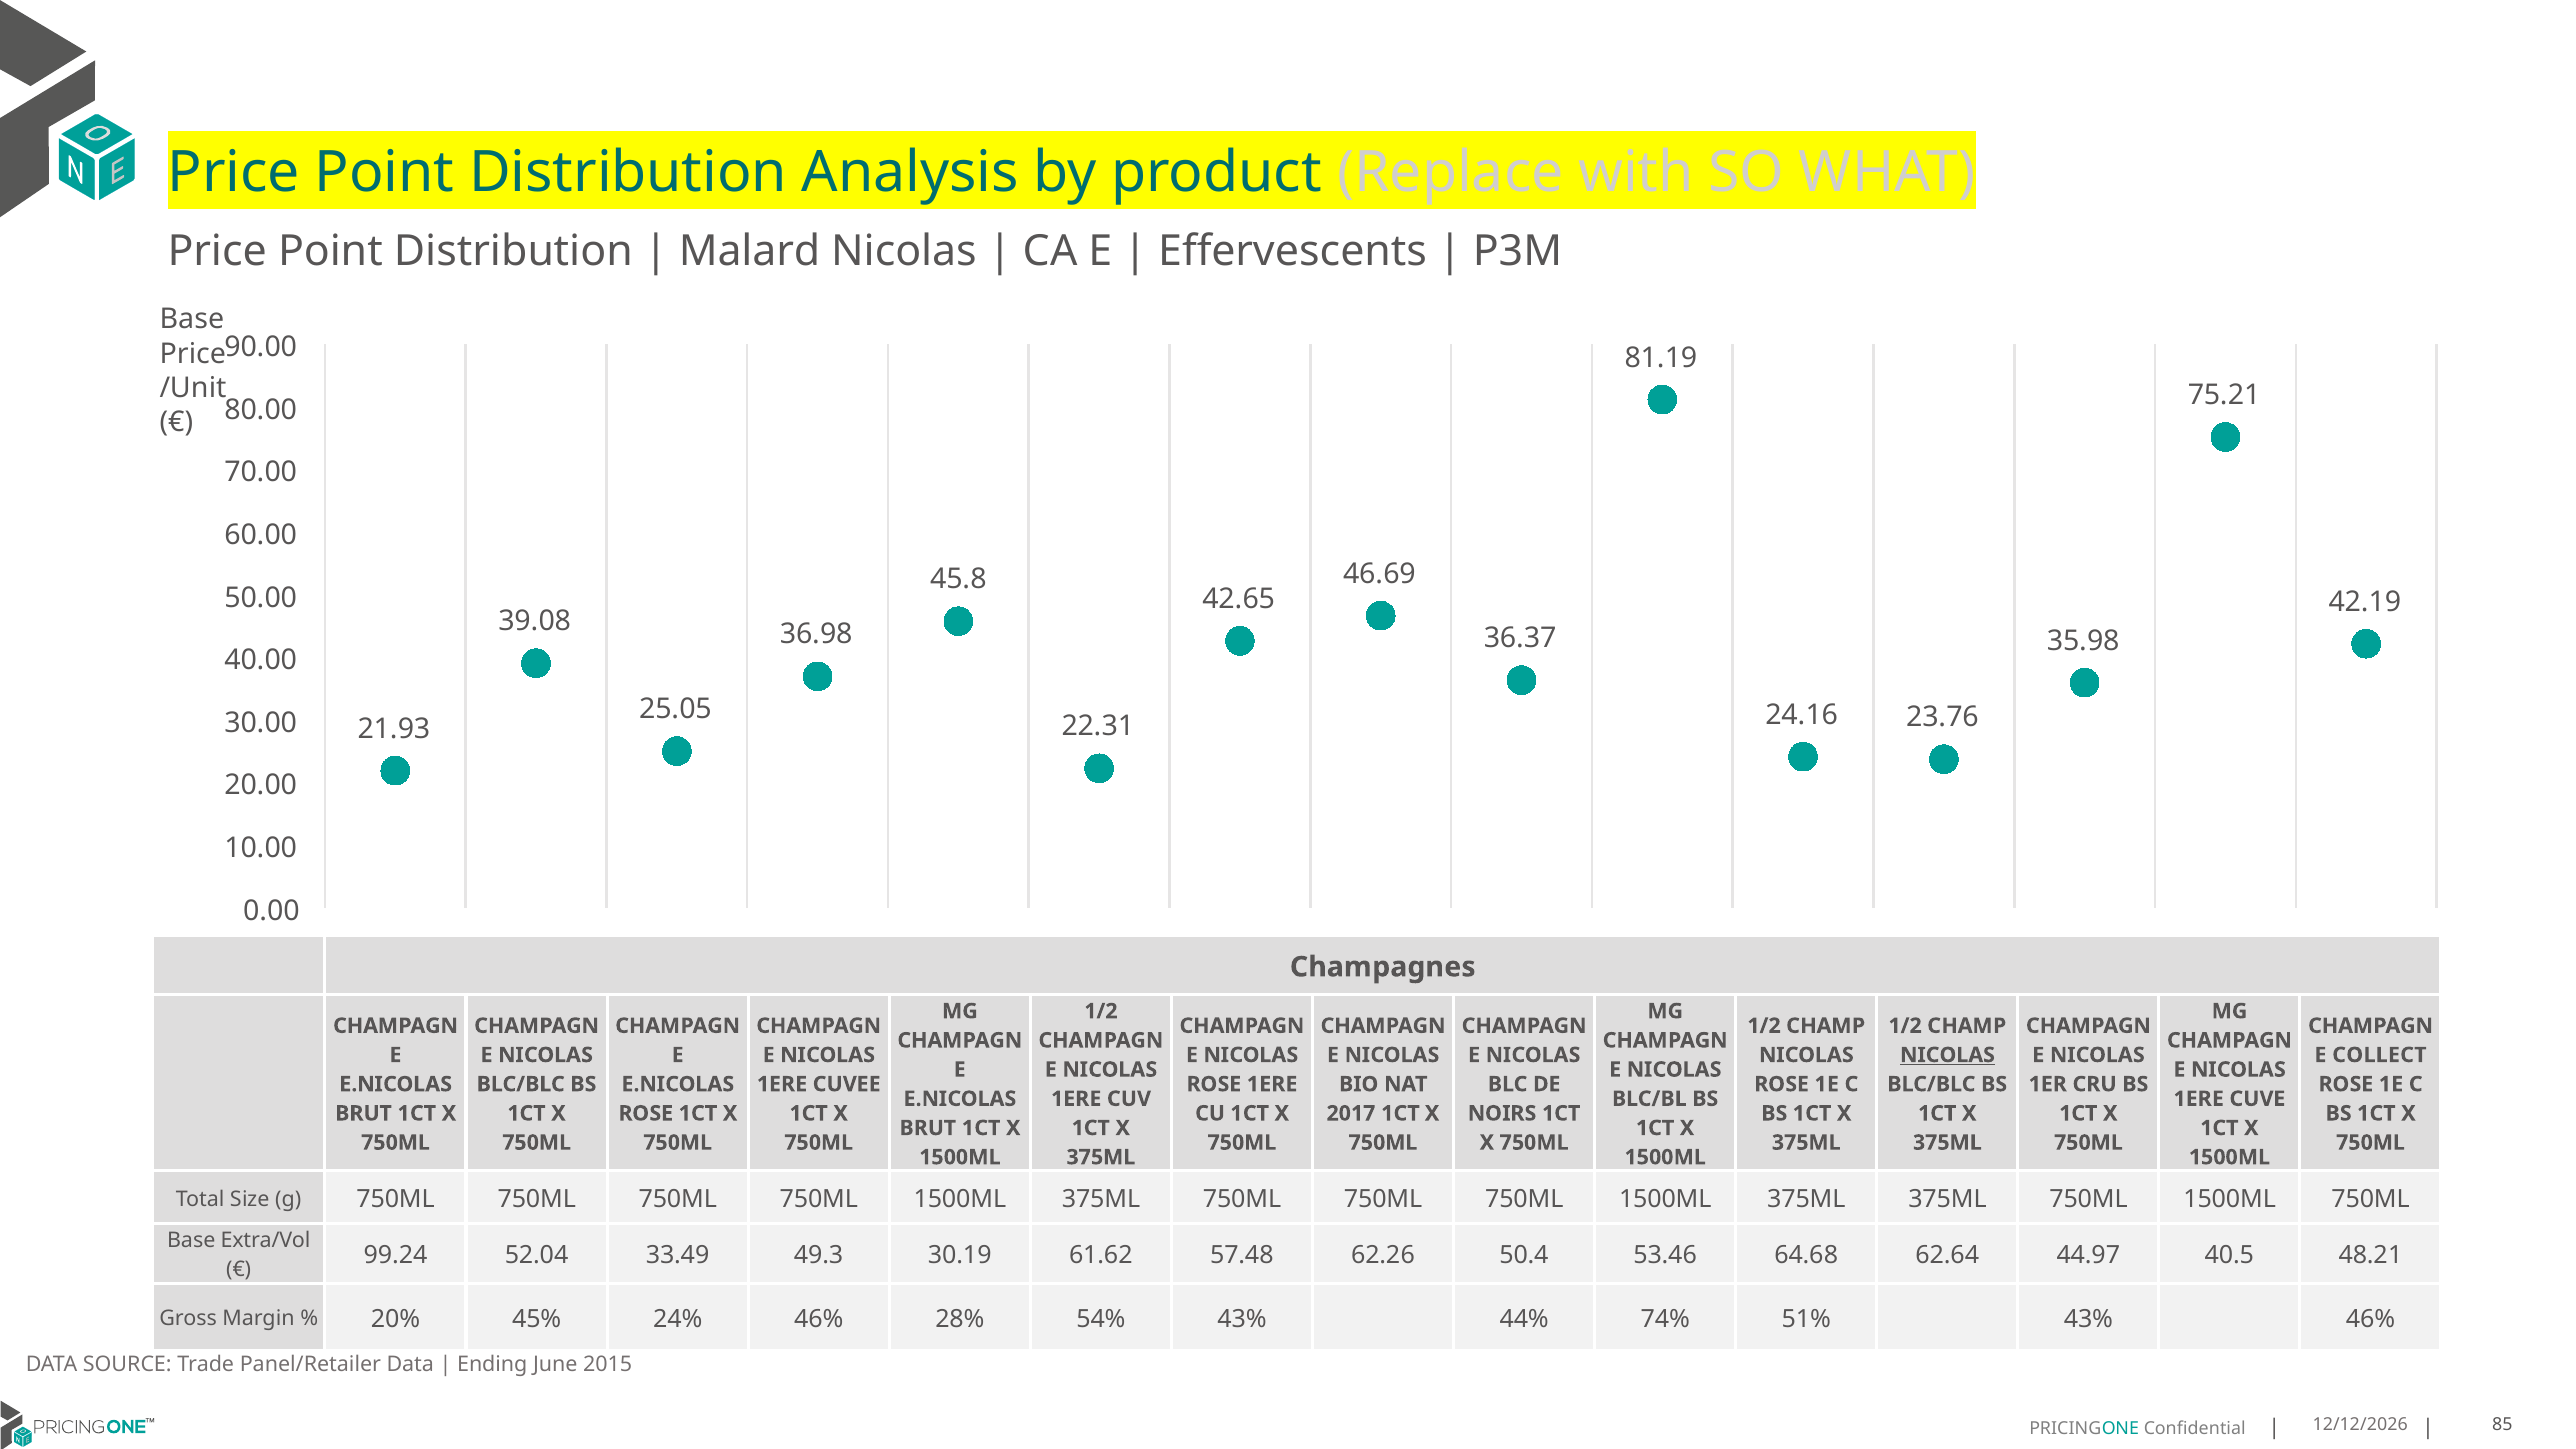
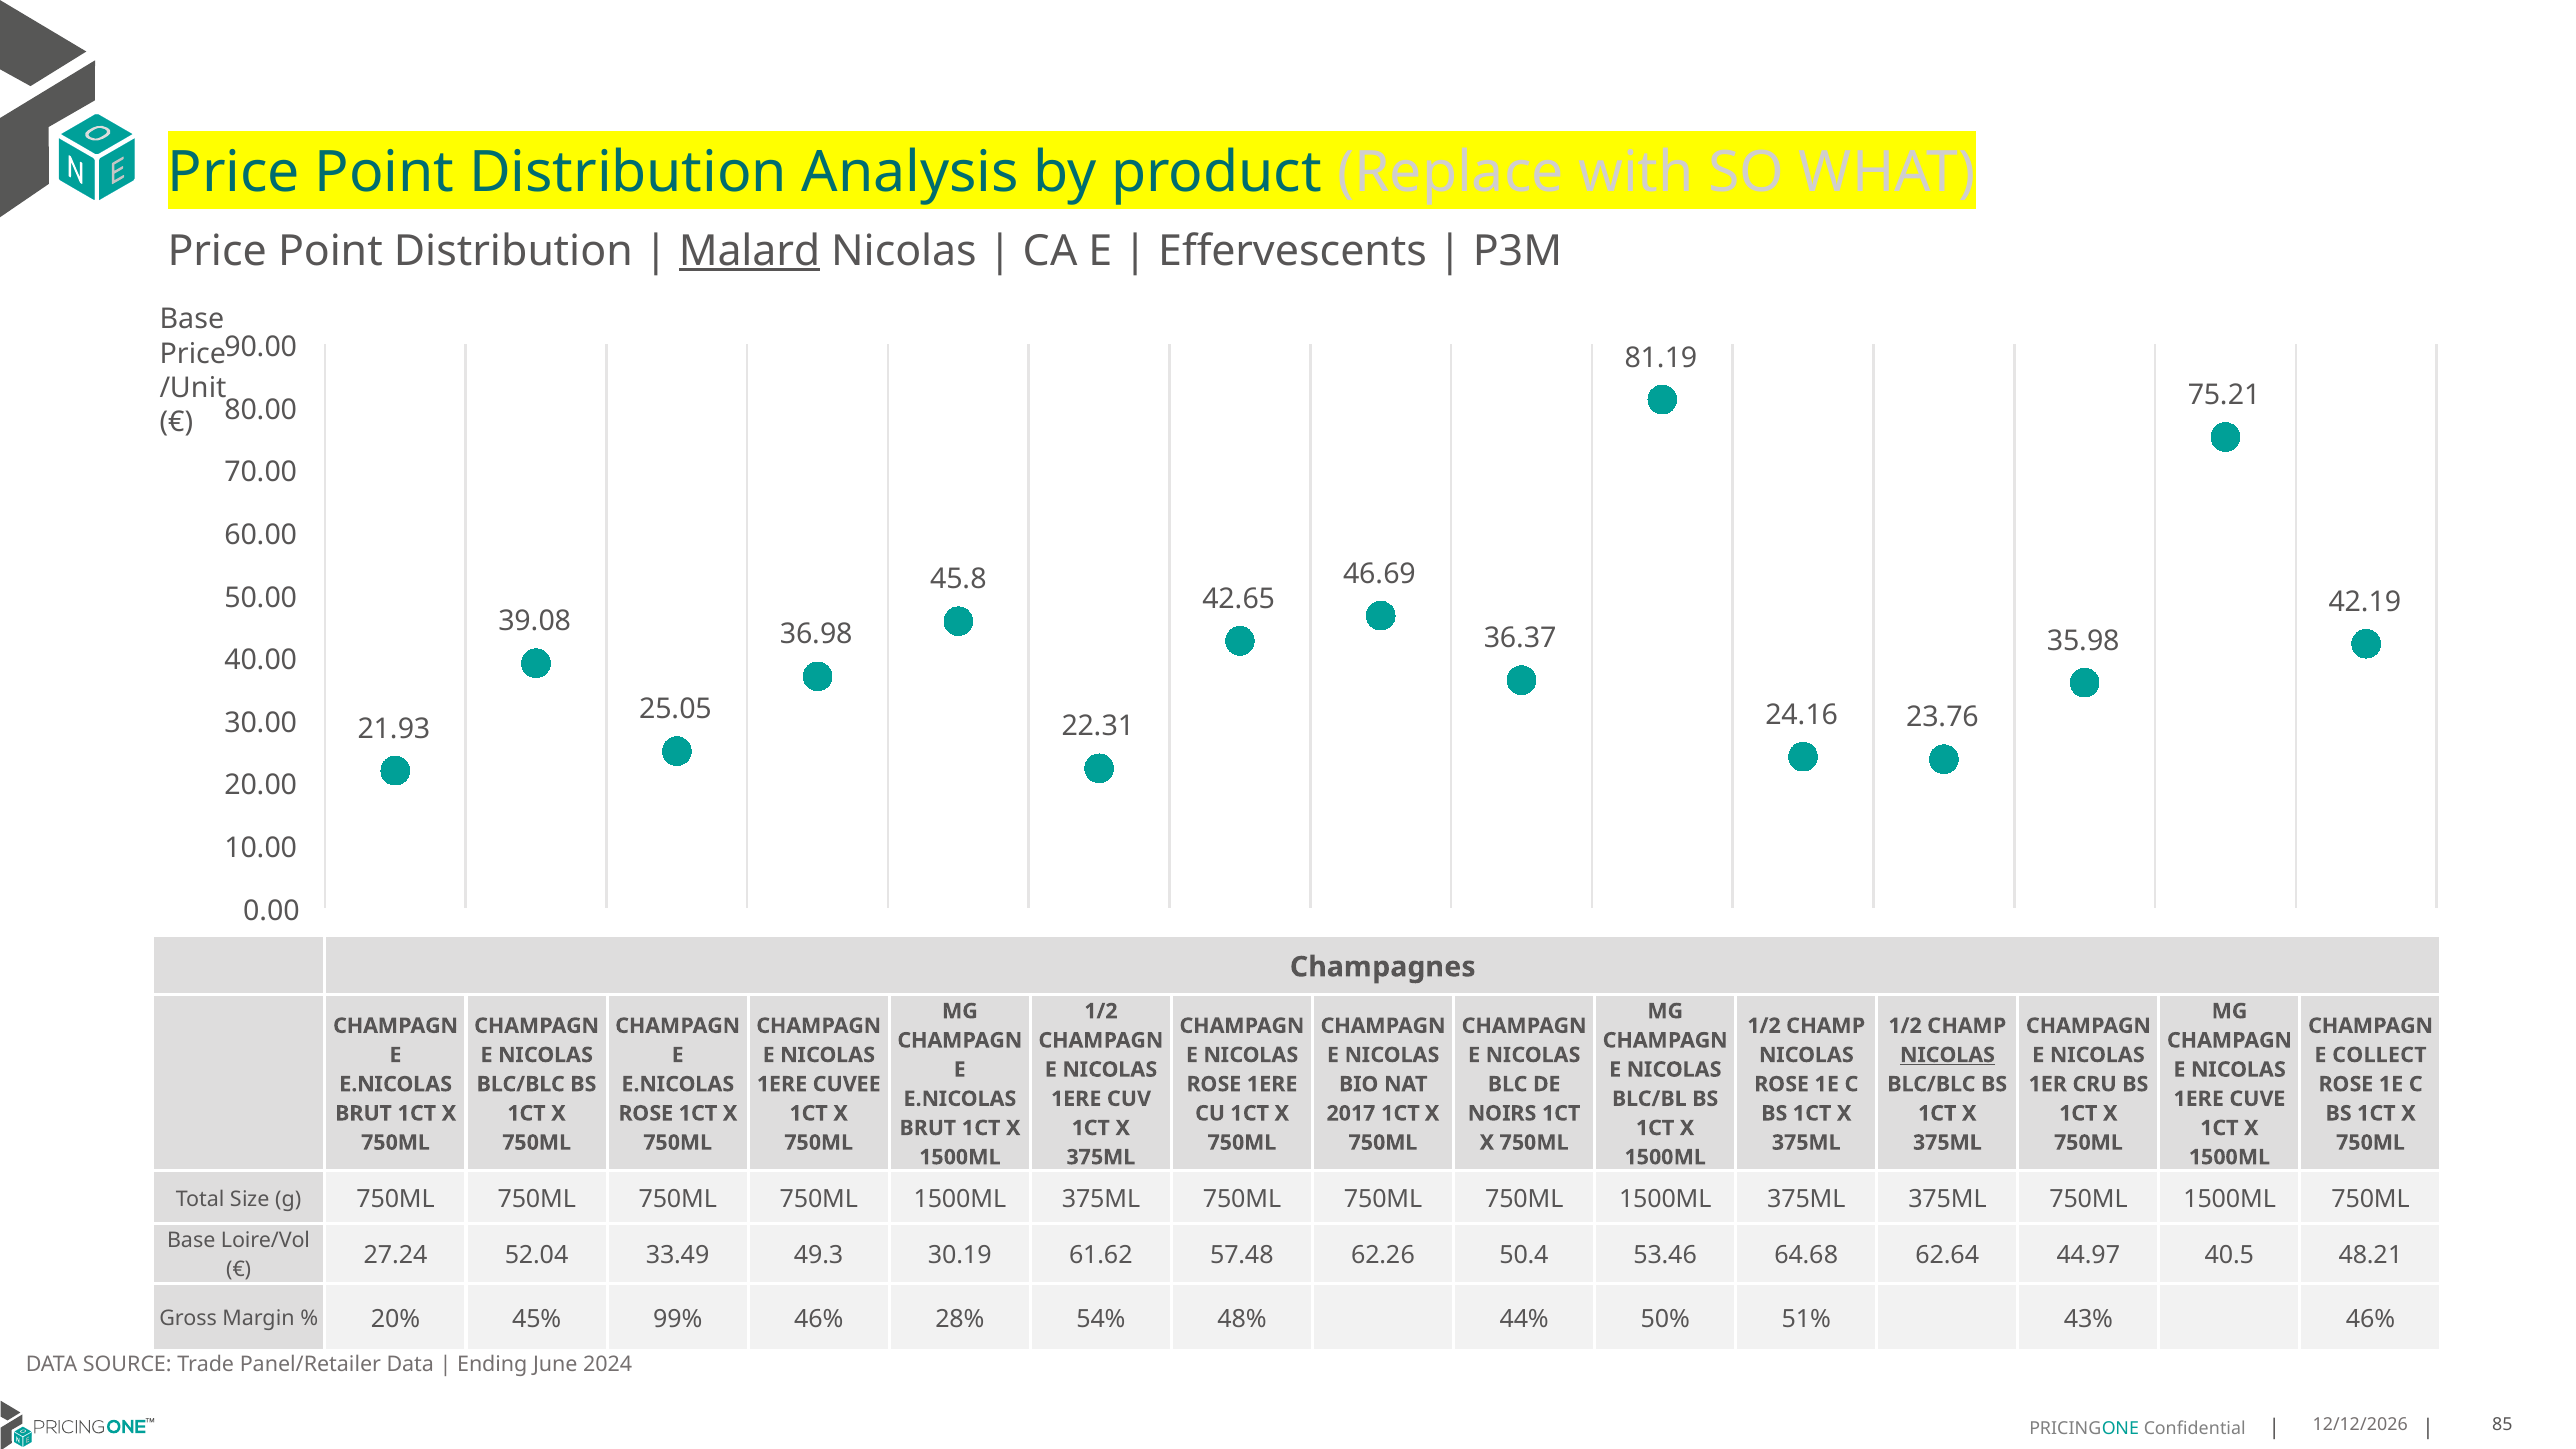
Malard underline: none -> present (750, 251)
Extra/Vol: Extra/Vol -> Loire/Vol (265, 1241)
99.24: 99.24 -> 27.24 (396, 1256)
24%: 24% -> 99% (678, 1319)
54% 43%: 43% -> 48% (1242, 1319)
74%: 74% -> 50% (1665, 1319)
2015: 2015 -> 2024 (608, 1365)
